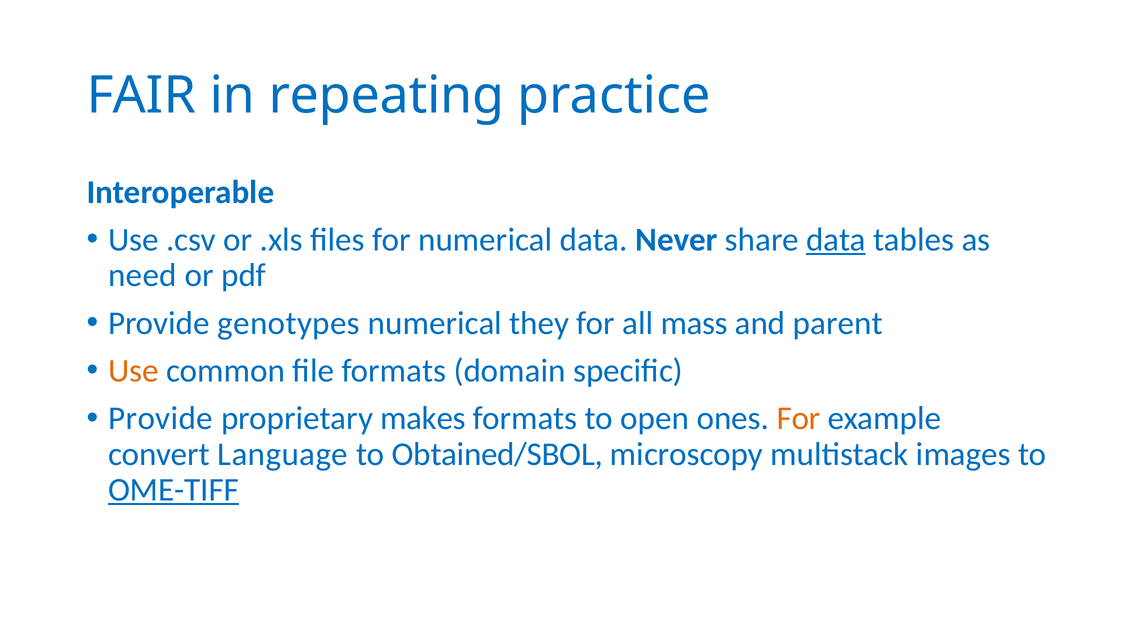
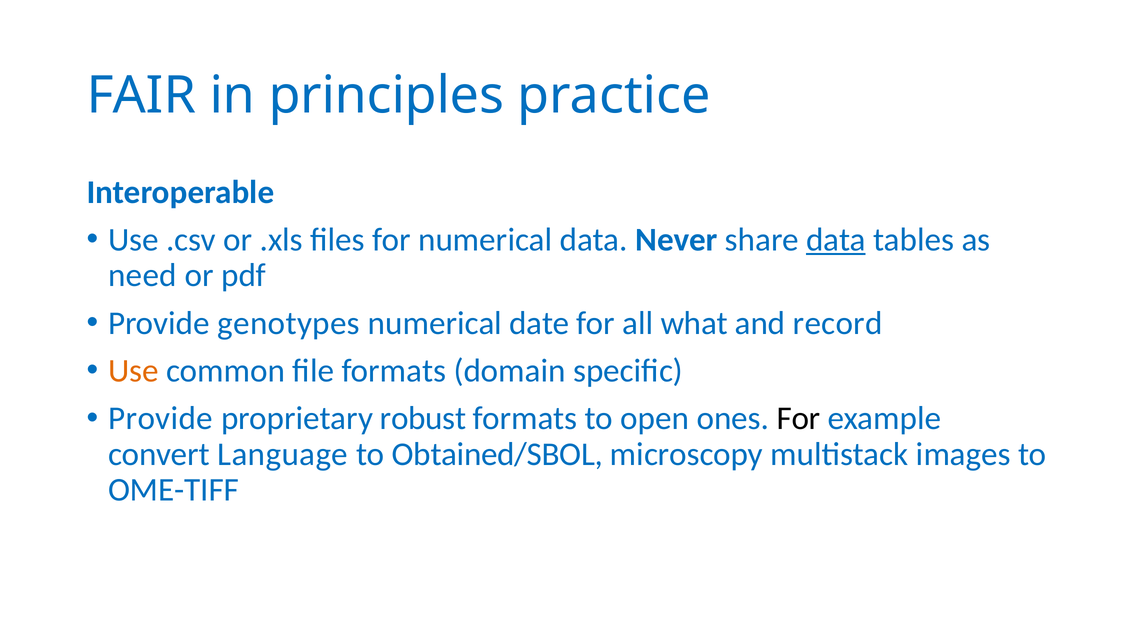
repeating: repeating -> principles (386, 96)
they: they -> date (539, 323)
mass: mass -> what (694, 323)
parent: parent -> record (838, 323)
makes: makes -> robust (423, 419)
For colour: orange -> black (799, 419)
OME-TIFF underline: present -> none (174, 490)
